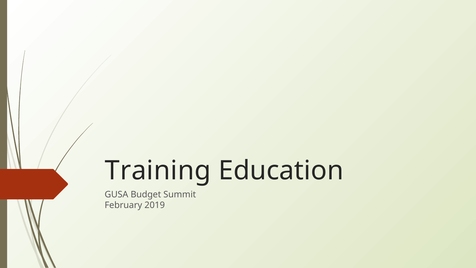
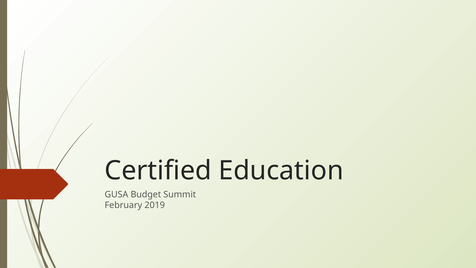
Training: Training -> Certified (158, 171)
